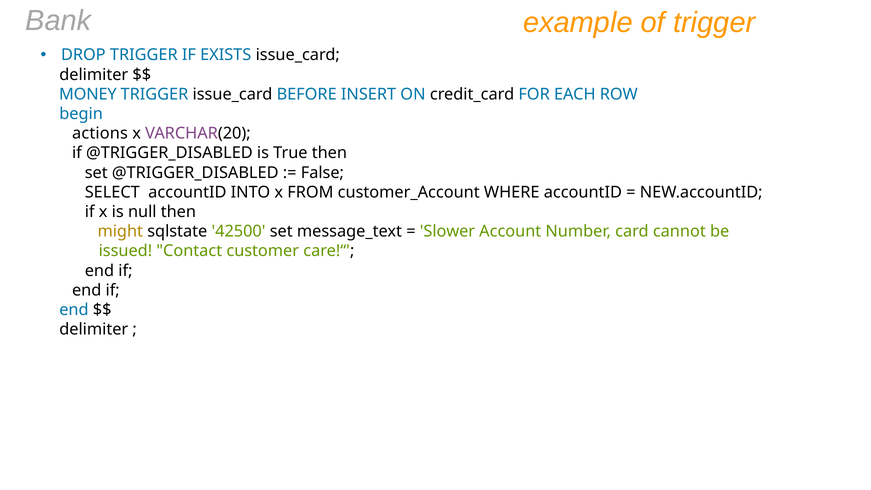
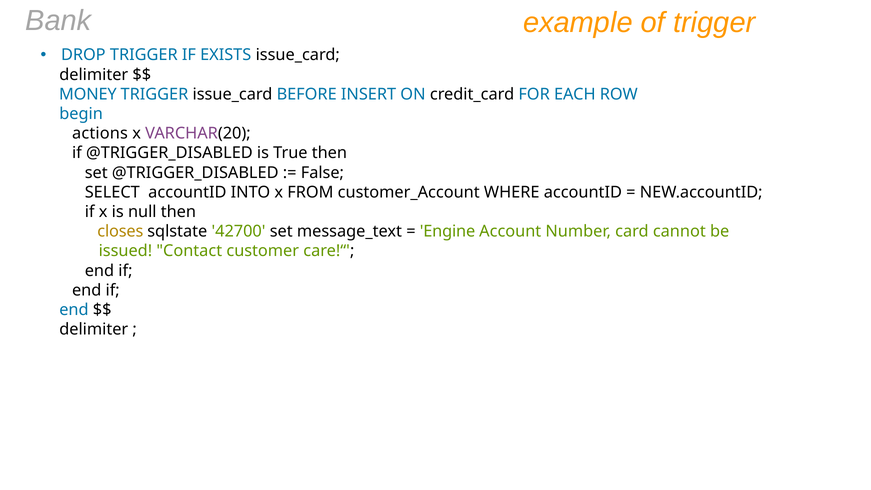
might: might -> closes (120, 231)
42500: 42500 -> 42700 (239, 231)
Slower: Slower -> Engine (448, 231)
